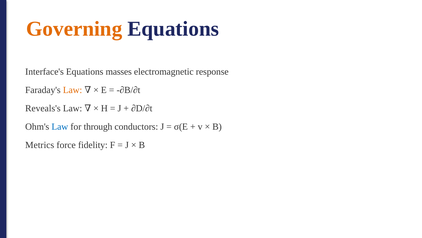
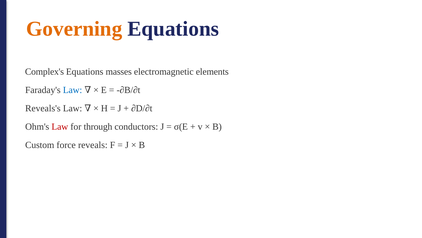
Interface's: Interface's -> Complex's (45, 72)
response: response -> elements (212, 72)
Law colour: orange -> blue (73, 90)
Law colour: blue -> red (60, 126)
Metrics: Metrics -> Custom (40, 145)
fidelity: fidelity -> reveals (93, 145)
